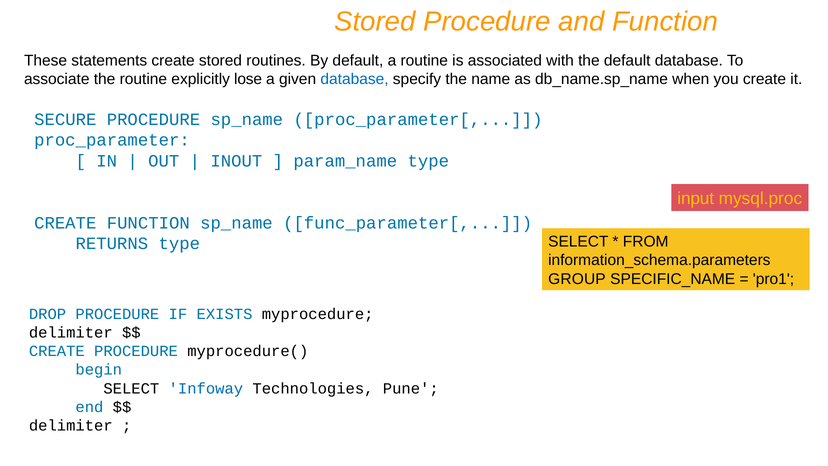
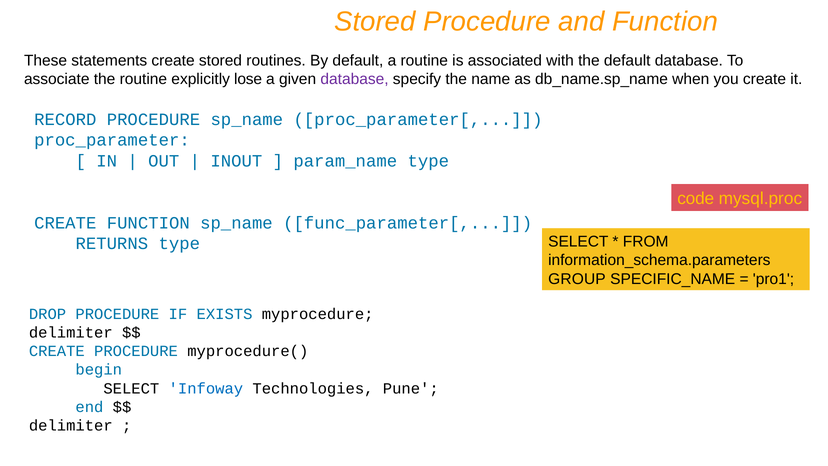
database colour: blue -> purple (355, 79)
SECURE: SECURE -> RECORD (65, 119)
input: input -> code (696, 199)
